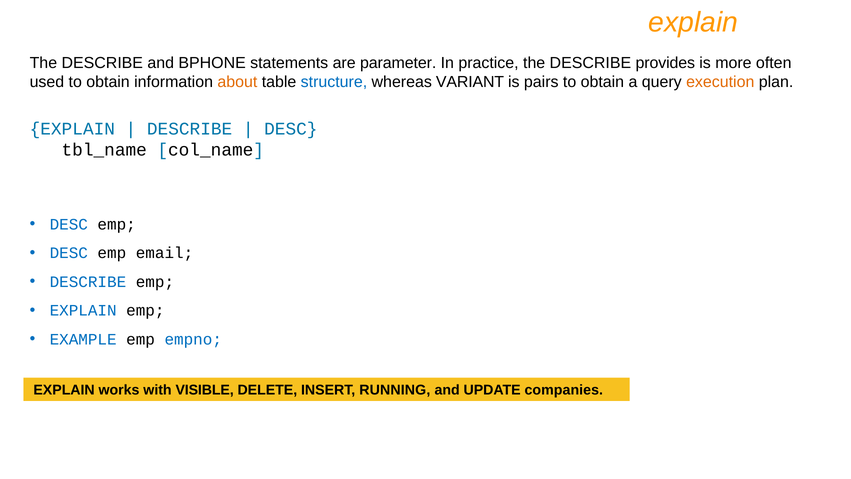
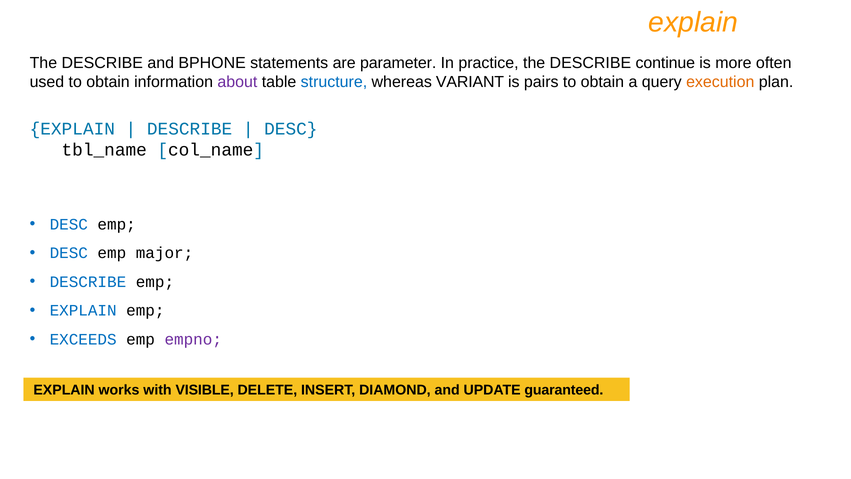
provides: provides -> continue (665, 63)
about colour: orange -> purple (237, 82)
email: email -> major (165, 253)
EXAMPLE: EXAMPLE -> EXCEEDS (83, 339)
empno colour: blue -> purple (193, 339)
RUNNING: RUNNING -> DIAMOND (395, 390)
companies: companies -> guaranteed (564, 390)
